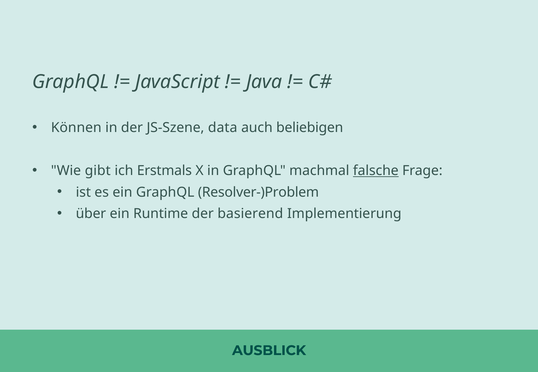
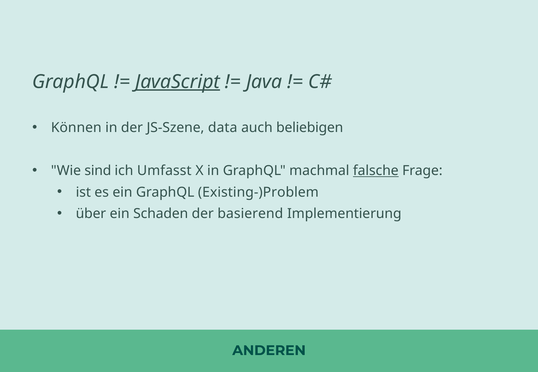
JavaScript underline: none -> present (178, 82)
gibt: gibt -> sind (98, 171)
Erstmals: Erstmals -> Umfasst (164, 171)
Resolver-)Problem: Resolver-)Problem -> Existing-)Problem (258, 192)
Runtime: Runtime -> Schaden (161, 214)
AUSBLICK: AUSBLICK -> ANDEREN (269, 351)
